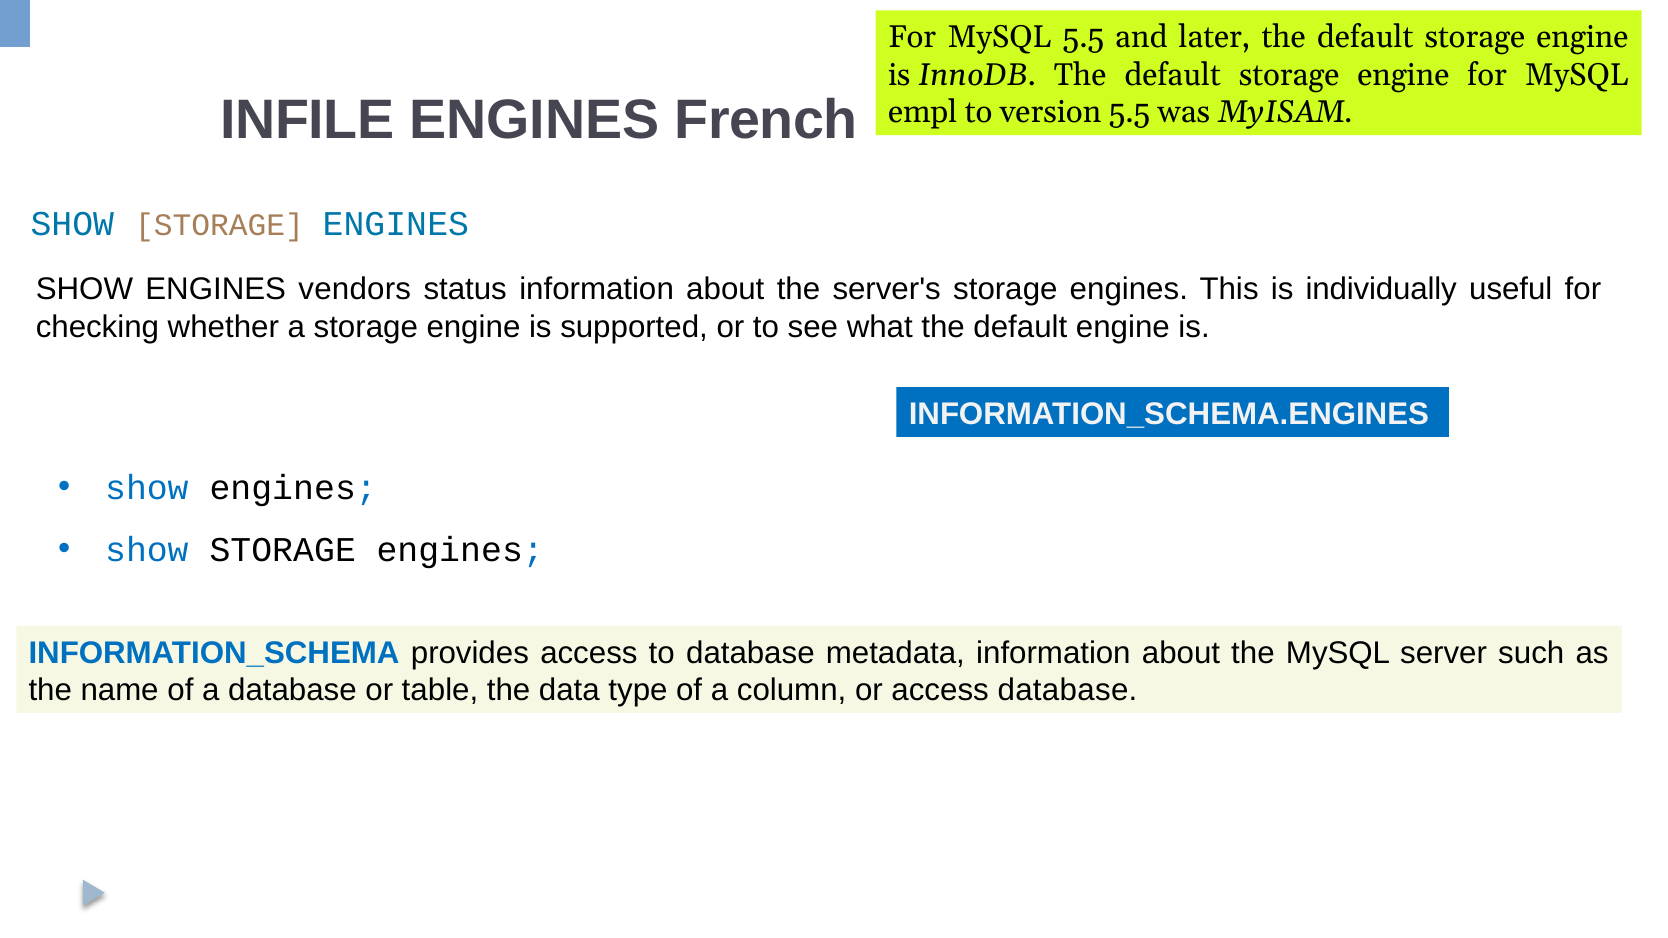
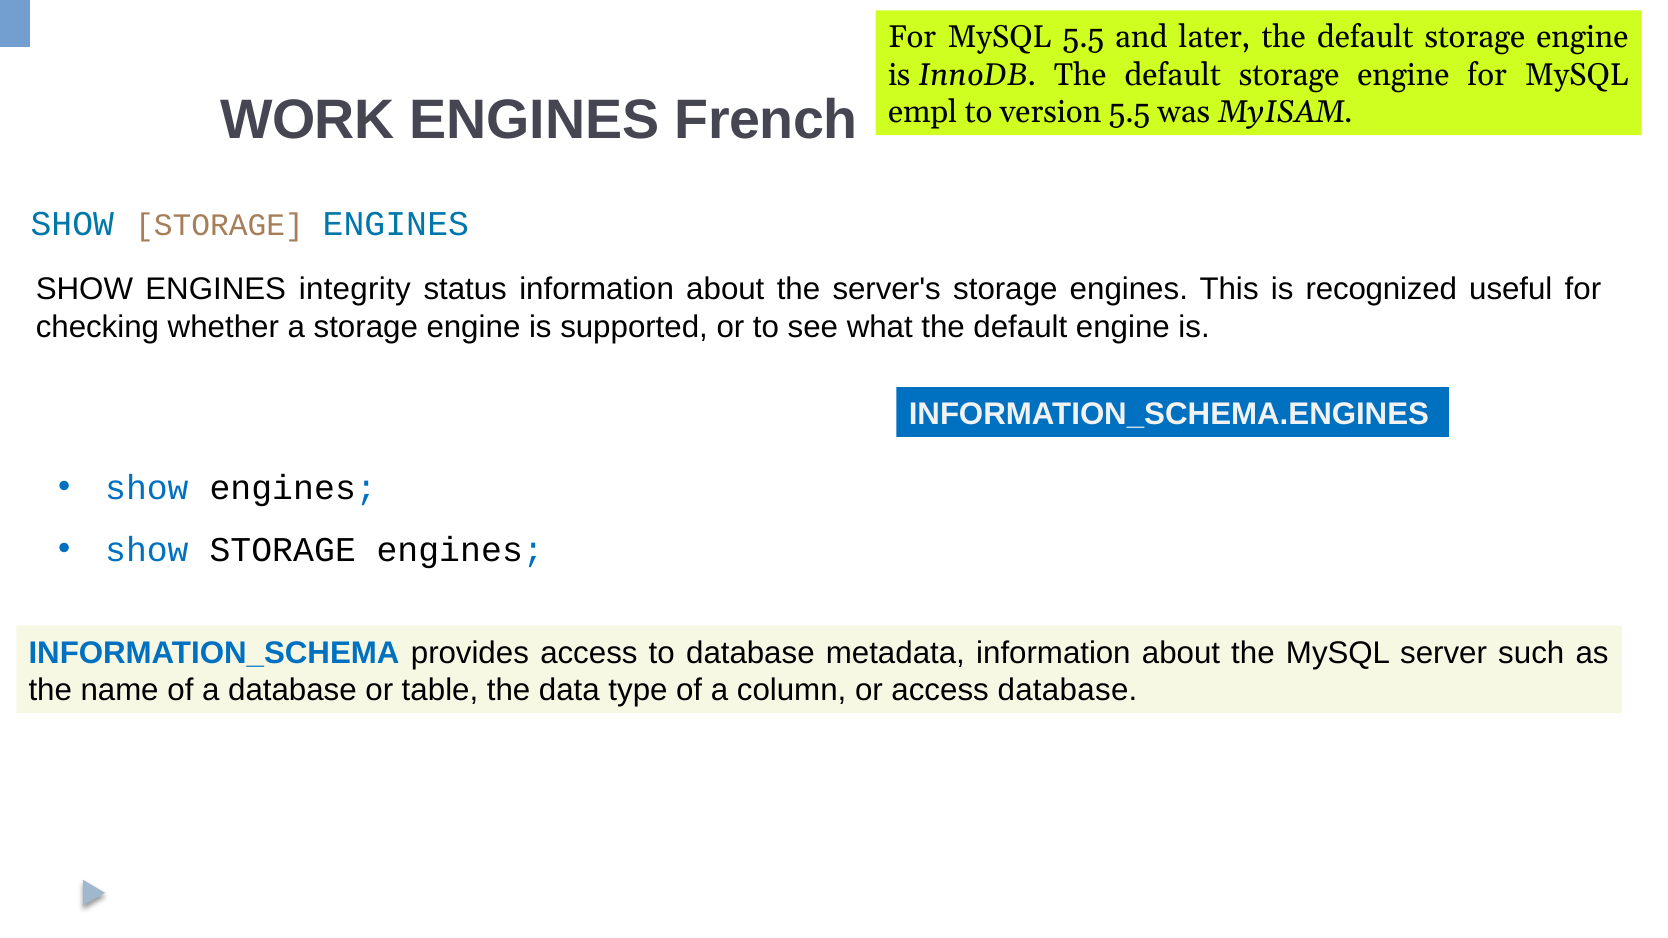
INFILE: INFILE -> WORK (307, 120)
vendors: vendors -> integrity (355, 290)
individually: individually -> recognized (1381, 290)
